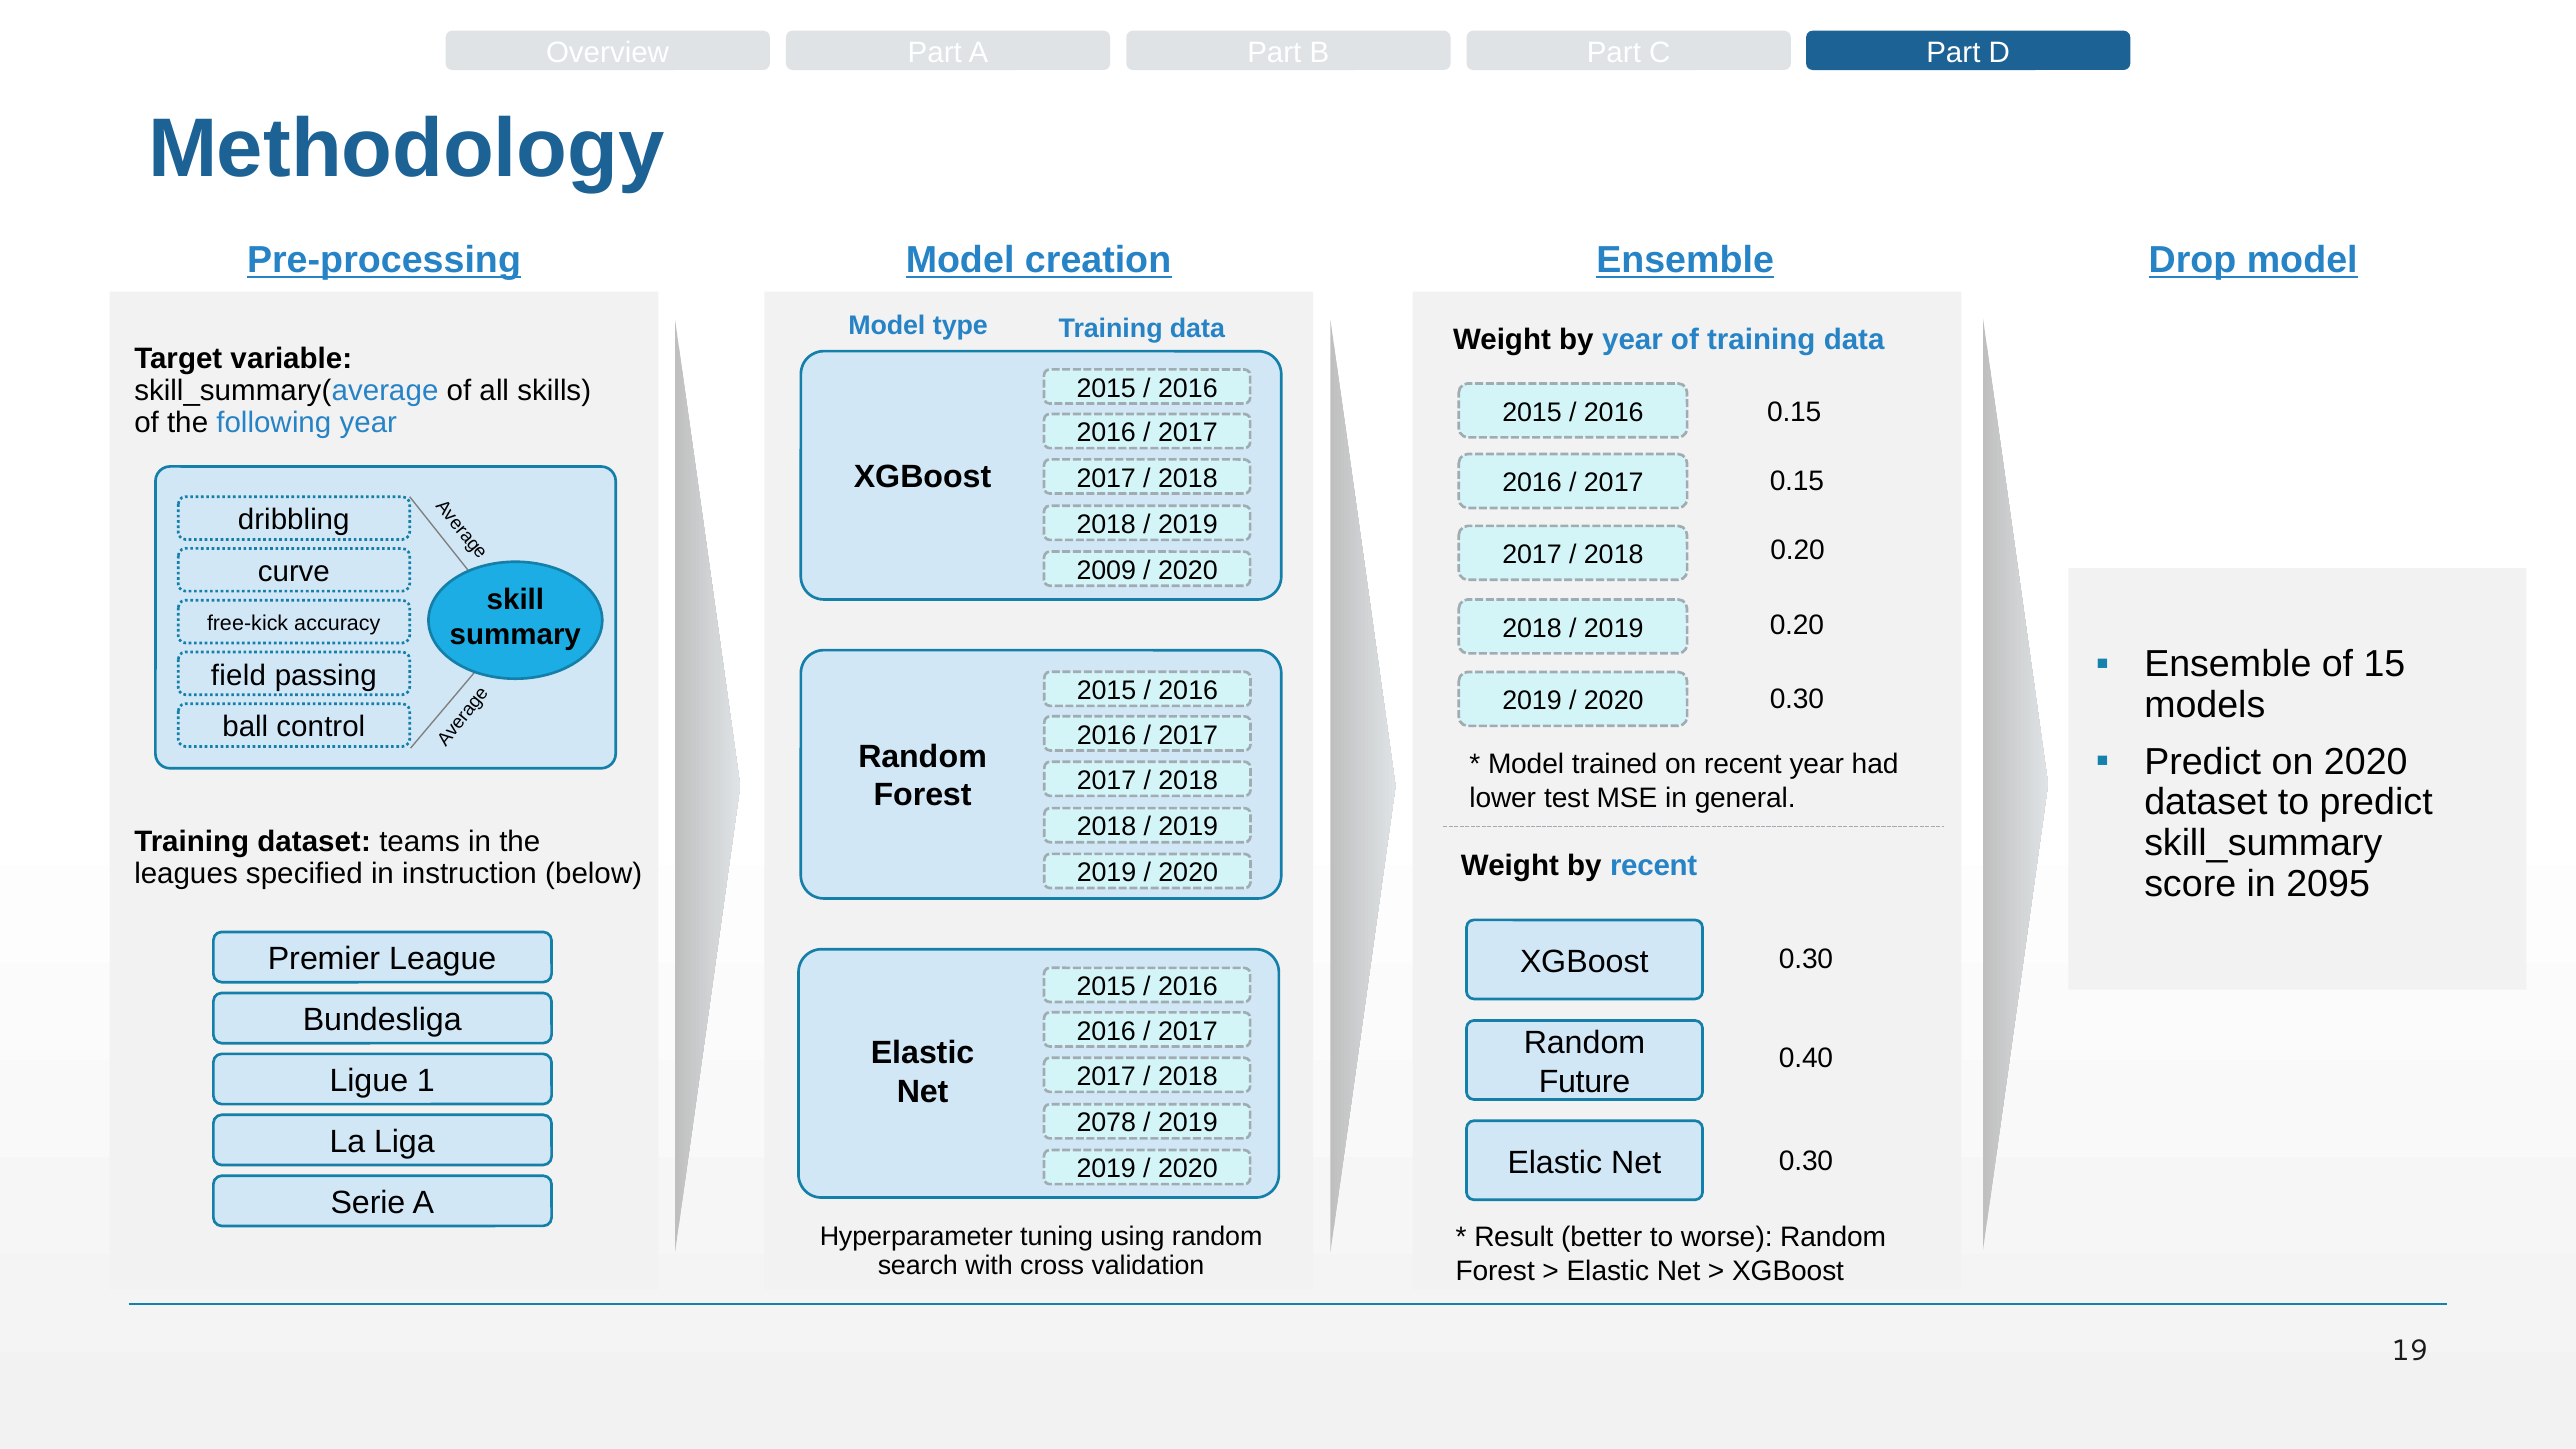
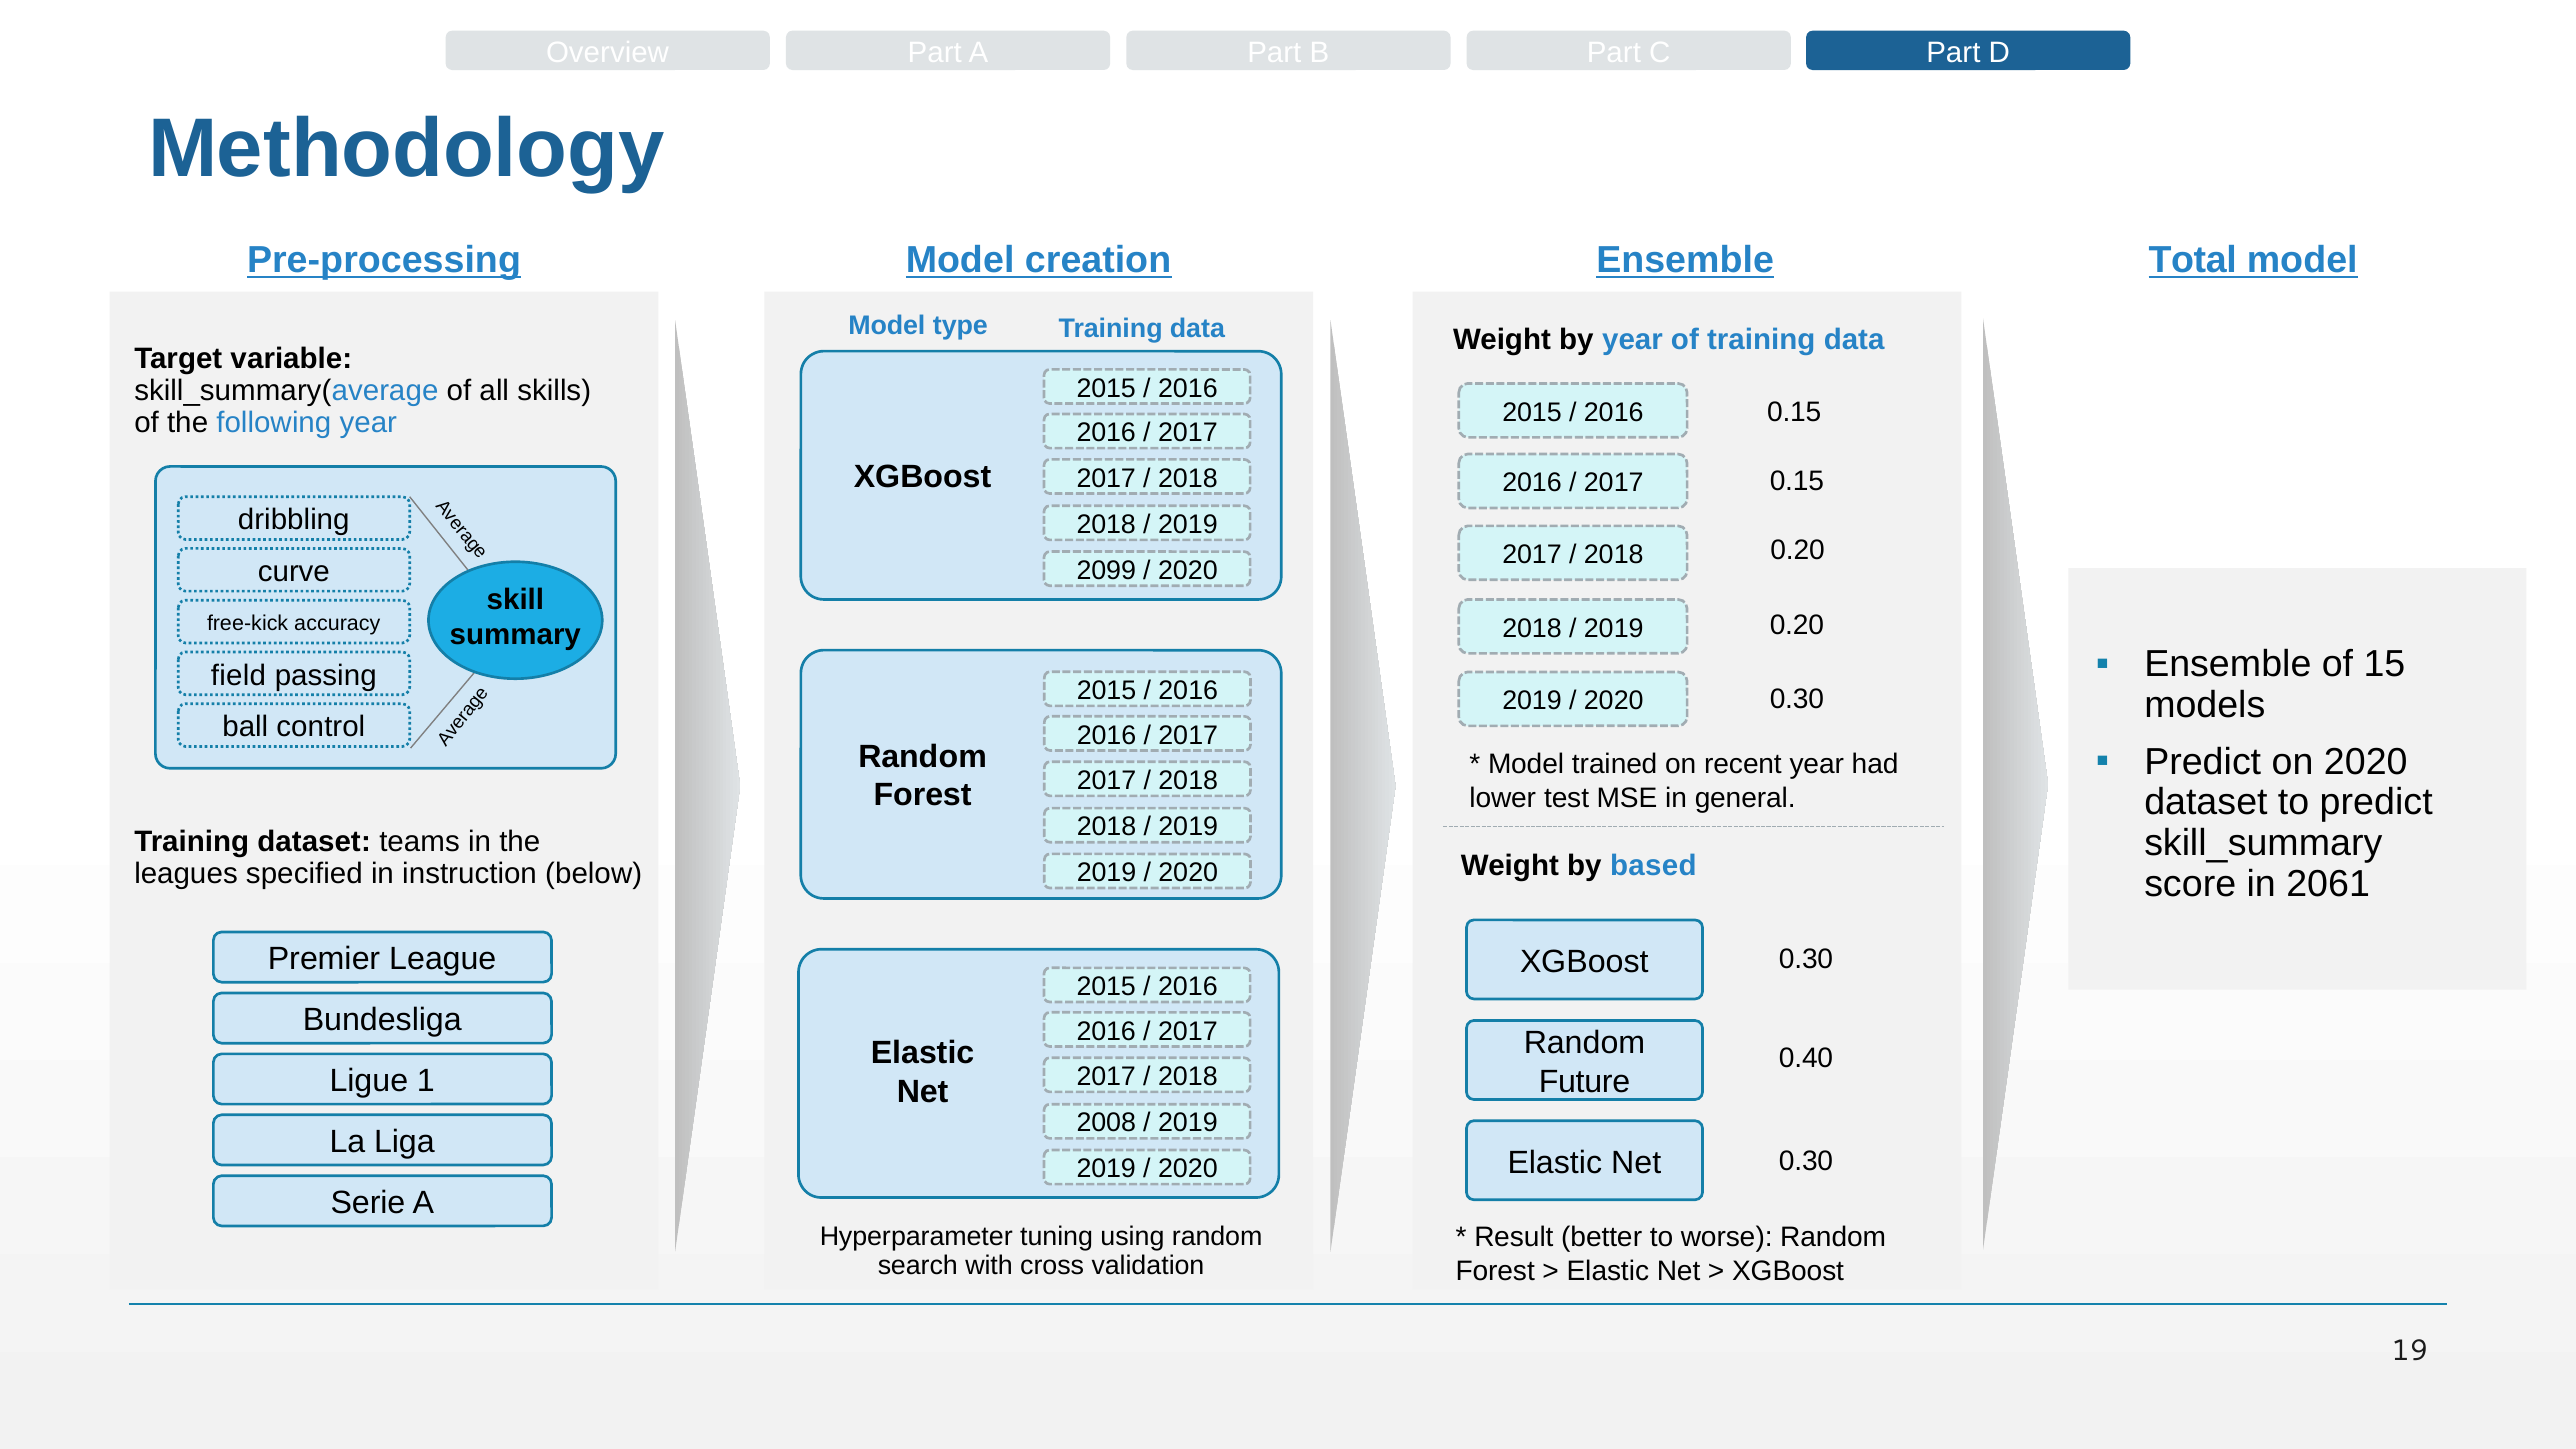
Drop: Drop -> Total (2193, 261)
2009: 2009 -> 2099 (1106, 570)
by recent: recent -> based (1653, 866)
2095: 2095 -> 2061 (2328, 884)
2078: 2078 -> 2008 (1106, 1123)
